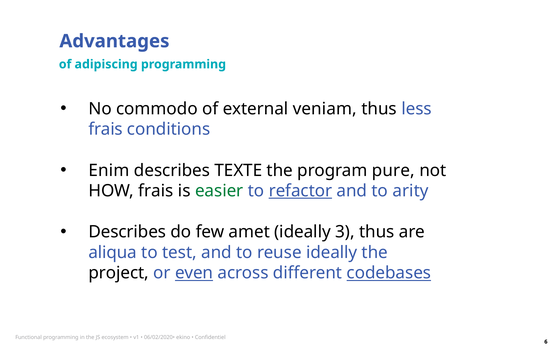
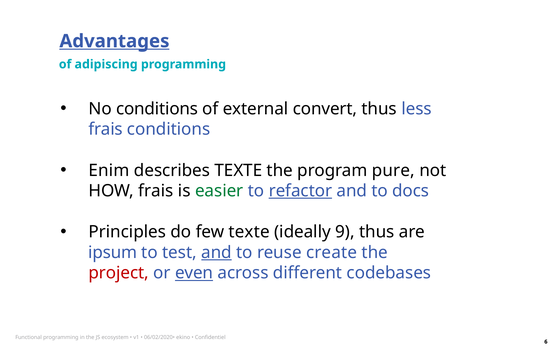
Advantages underline: none -> present (114, 41)
No commodo: commodo -> conditions (157, 109)
veniam: veniam -> convert (325, 109)
arity: arity -> docs (411, 191)
Describes: Describes -> Principles (127, 232)
few amet: amet -> texte (249, 232)
3: 3 -> 9 (345, 232)
aliqua: aliqua -> ipsum (113, 252)
and underline: none -> present (216, 252)
reuse ideally: ideally -> create (332, 252)
project colour: black -> red (119, 273)
codebases underline: present -> none (389, 273)
